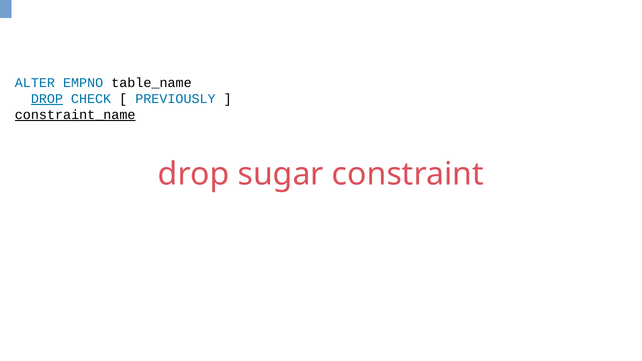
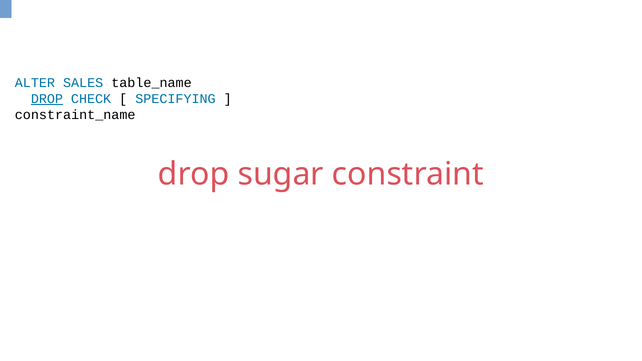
EMPNO: EMPNO -> SALES (83, 83)
PREVIOUSLY: PREVIOUSLY -> SPECIFYING (175, 99)
constraint_name underline: present -> none (75, 115)
